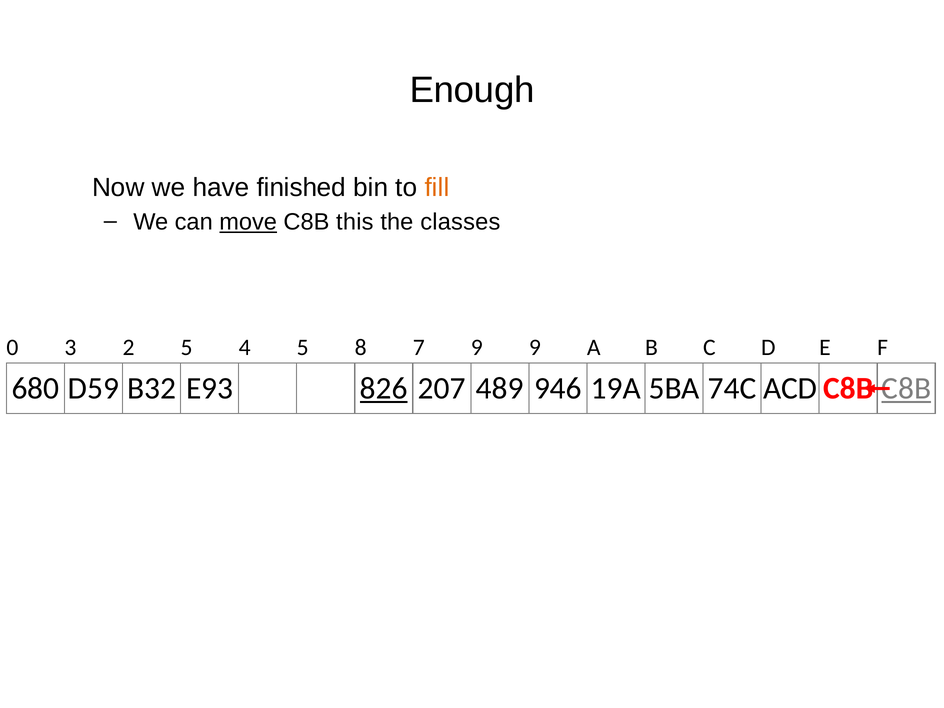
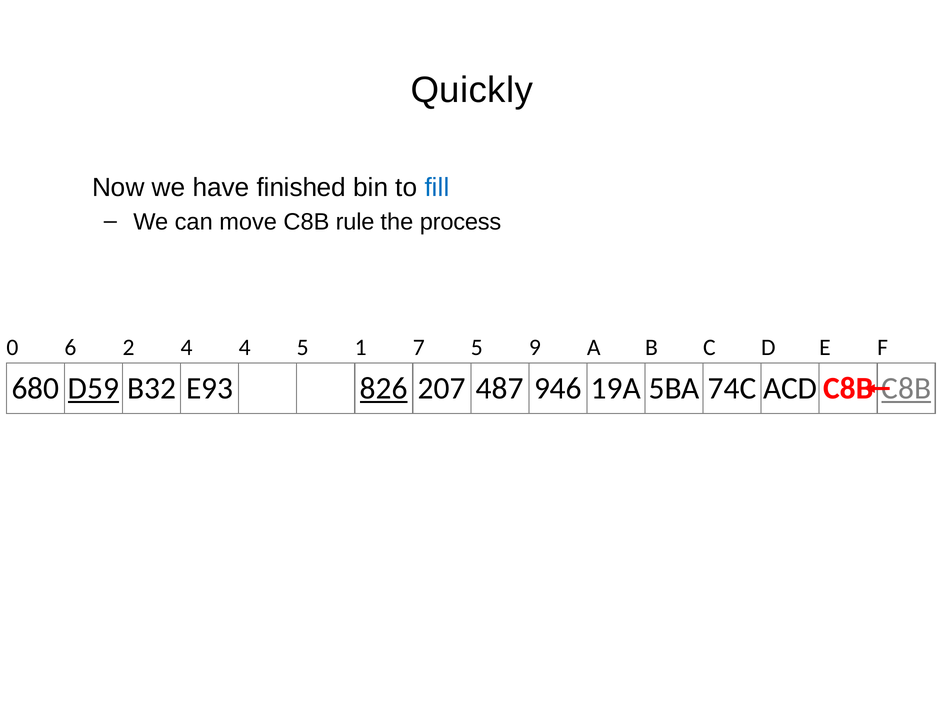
Enough: Enough -> Quickly (472, 90)
fill colour: orange -> blue (437, 188)
move underline: present -> none (248, 222)
this: this -> rule (355, 222)
classes: classes -> process (461, 222)
3: 3 -> 6 (70, 348)
2 5: 5 -> 4 (187, 348)
8: 8 -> 1 (361, 348)
7 9: 9 -> 5 (477, 348)
D59 underline: none -> present (94, 388)
489: 489 -> 487 (500, 388)
